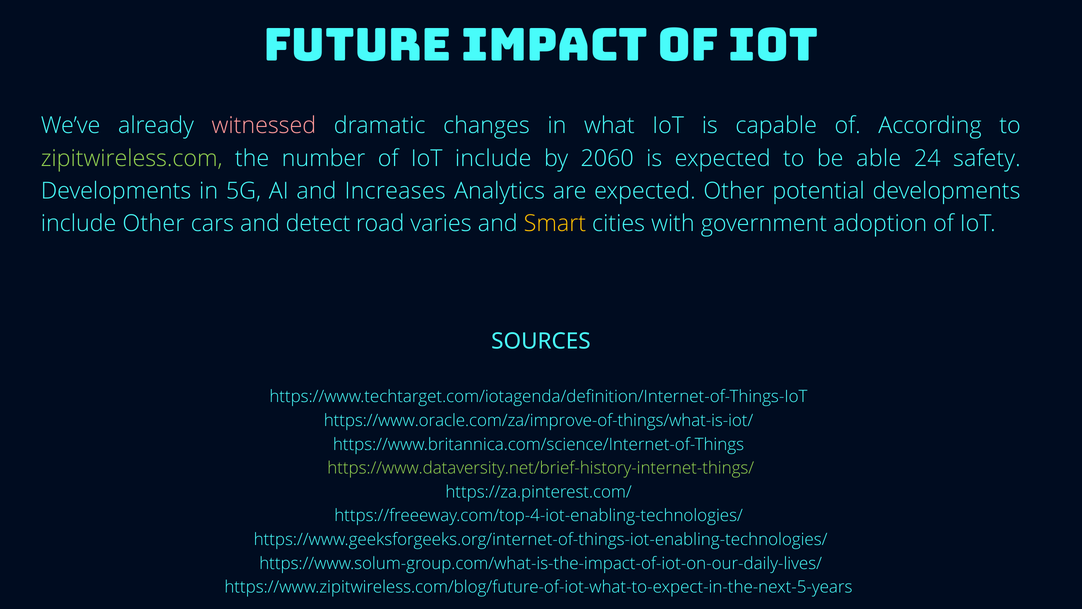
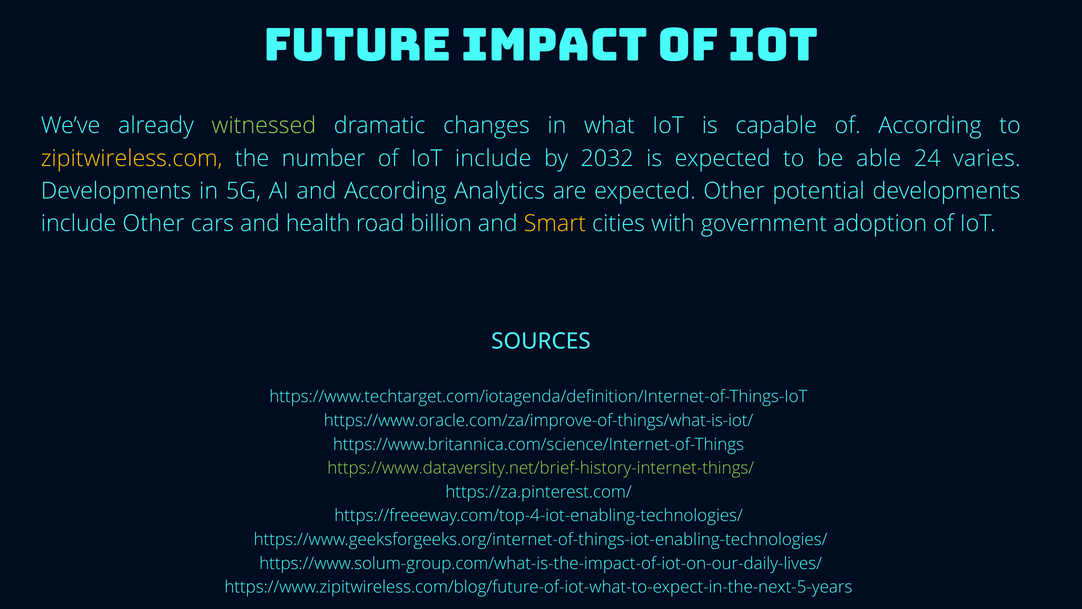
witnessed colour: pink -> light green (264, 126)
zipitwireless.com colour: light green -> yellow (132, 158)
2060: 2060 -> 2032 (607, 158)
safety: safety -> varies (987, 158)
and Increases: Increases -> According (395, 191)
detect: detect -> health (318, 223)
varies: varies -> billion (441, 223)
